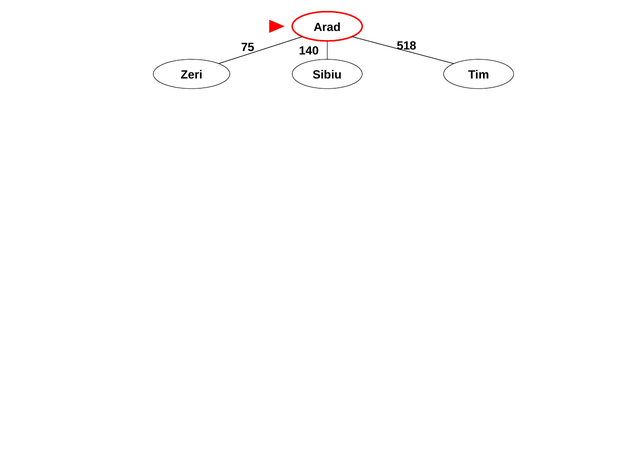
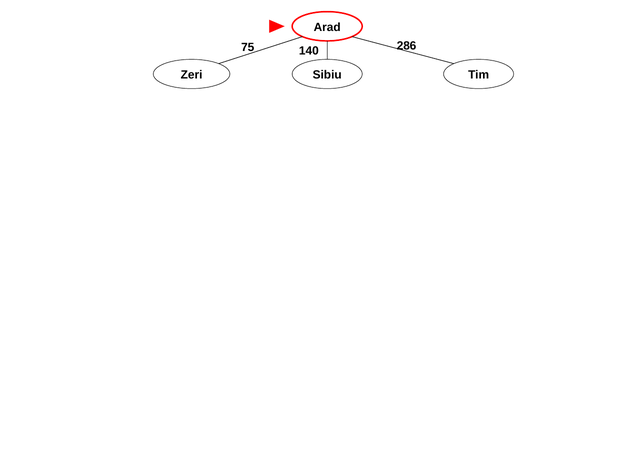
518: 518 -> 286 (407, 46)
